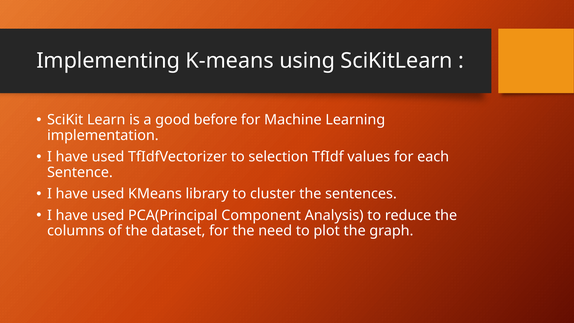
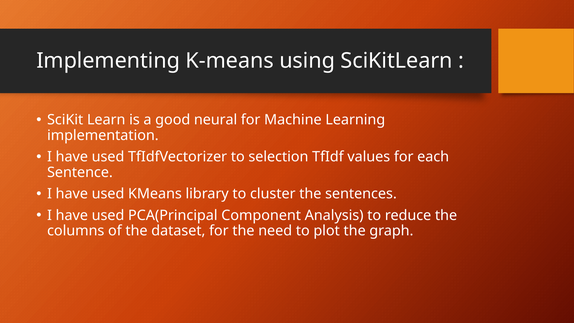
before: before -> neural (216, 120)
